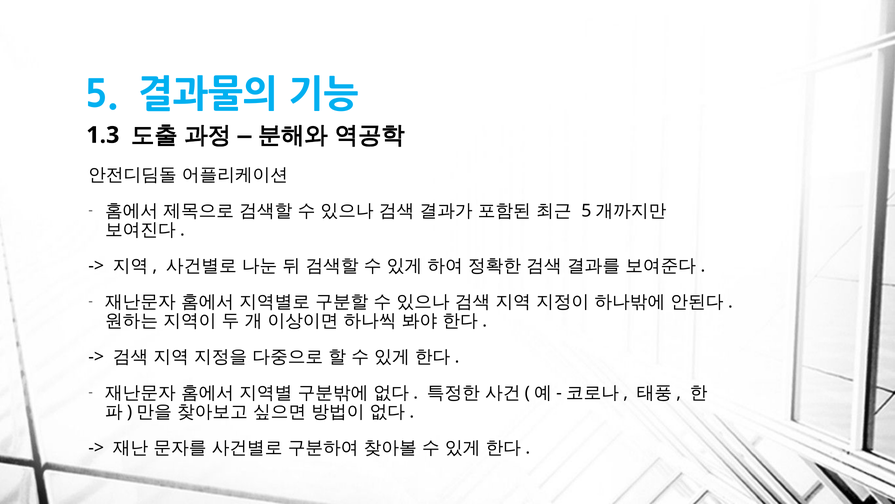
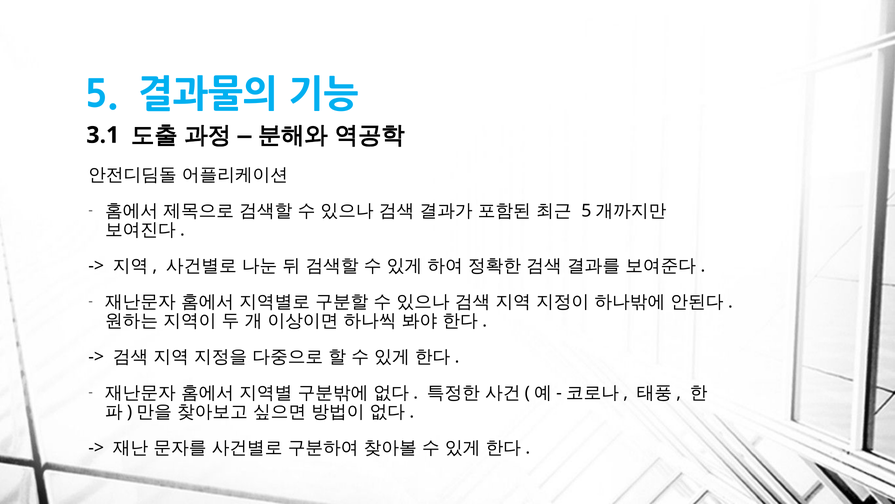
1.3: 1.3 -> 3.1 (103, 135)
